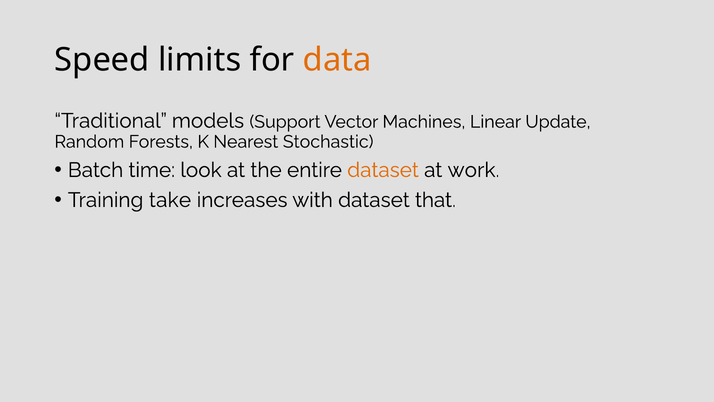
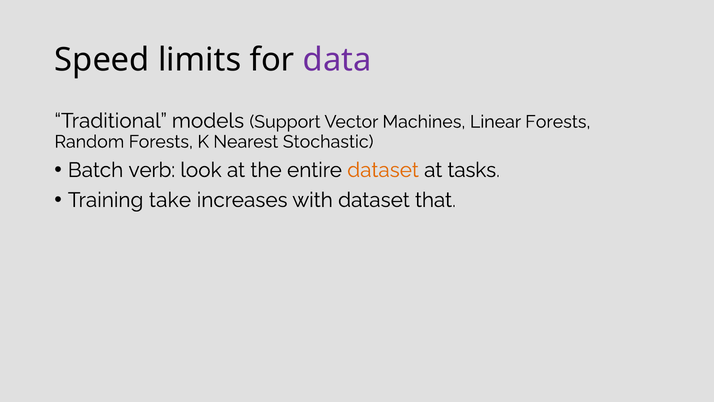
data colour: orange -> purple (337, 60)
Linear Update: Update -> Forests (558, 122)
time: time -> verb (152, 170)
work: work -> tasks (474, 170)
